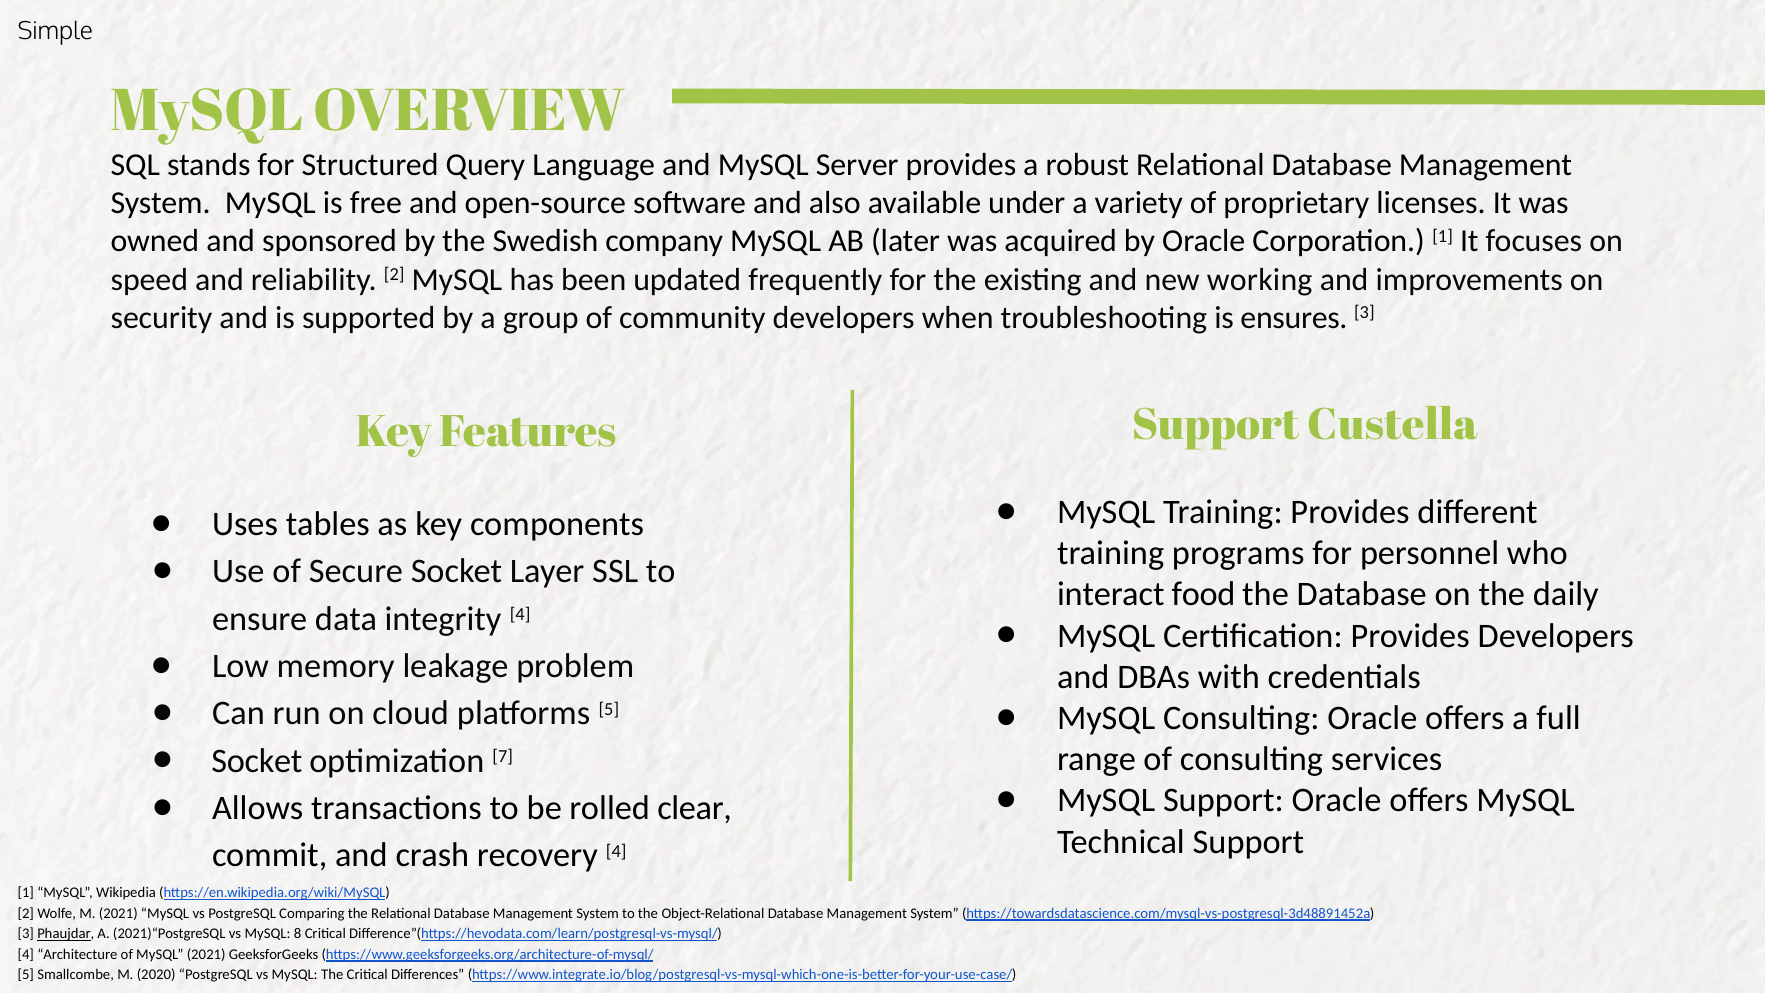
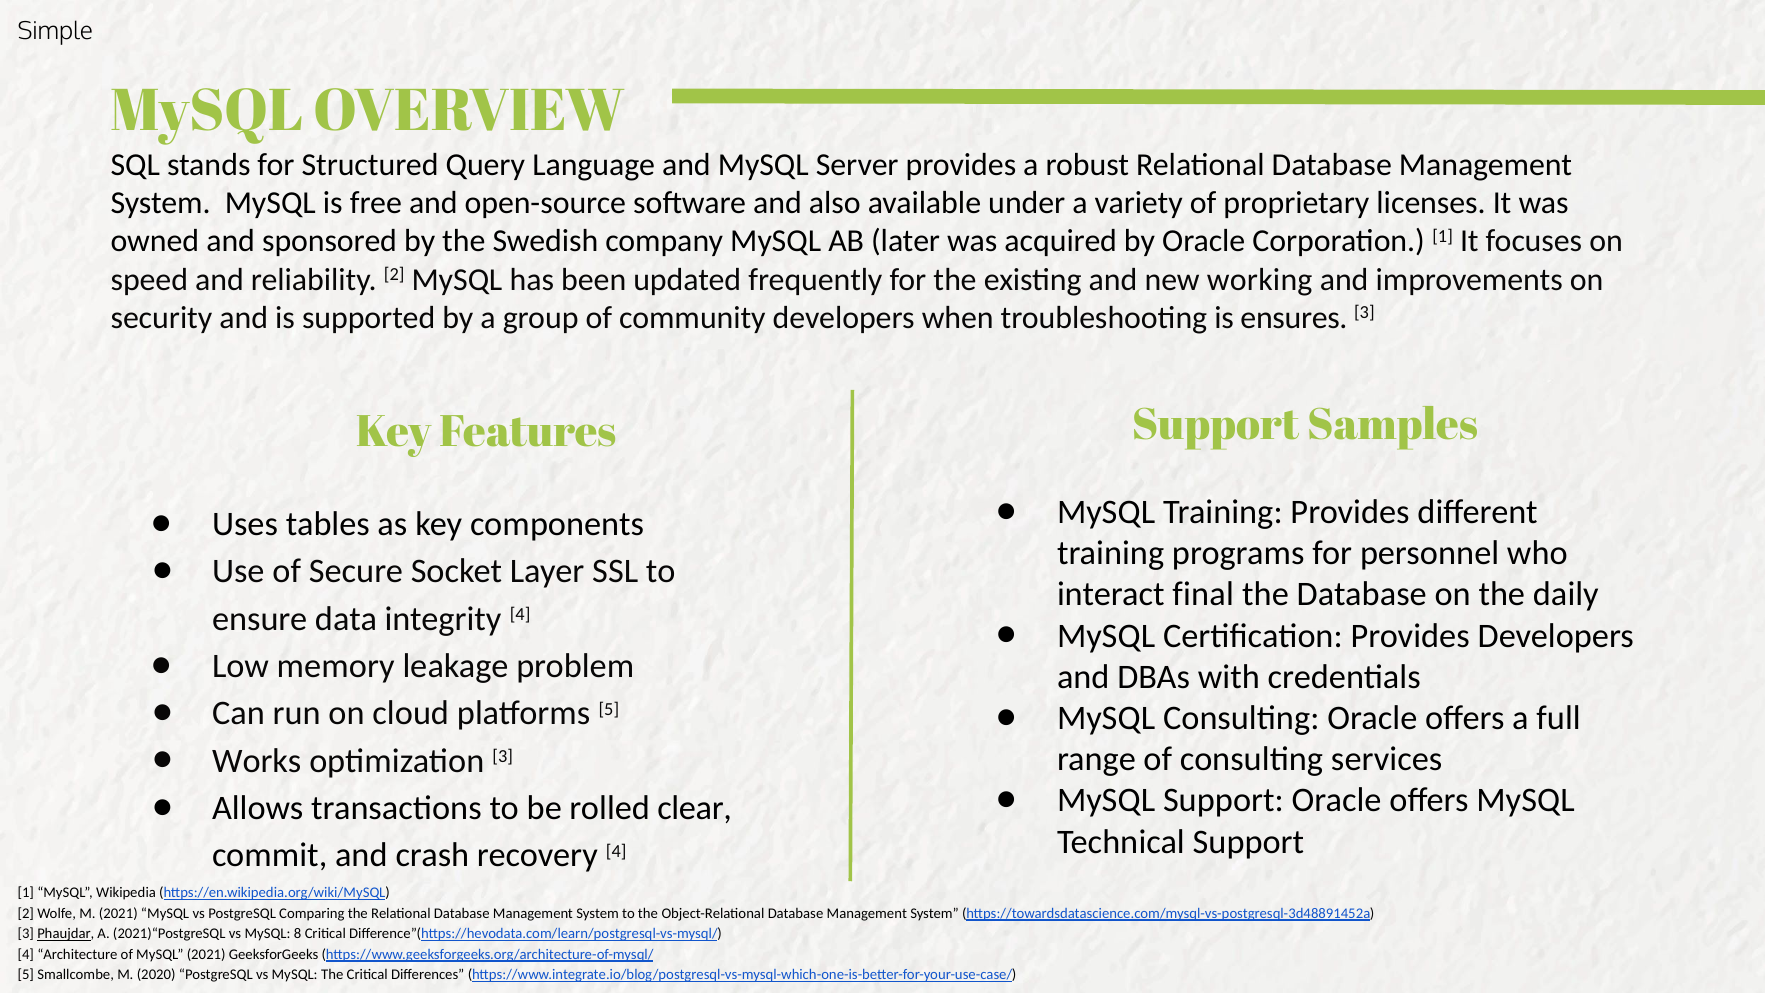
Custella: Custella -> Samples (1393, 424)
food: food -> final (1203, 594)
Socket: Socket -> Works (257, 761)
optimization 7: 7 -> 3 (503, 756)
